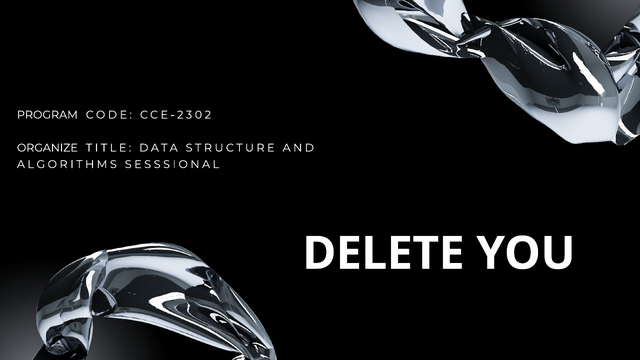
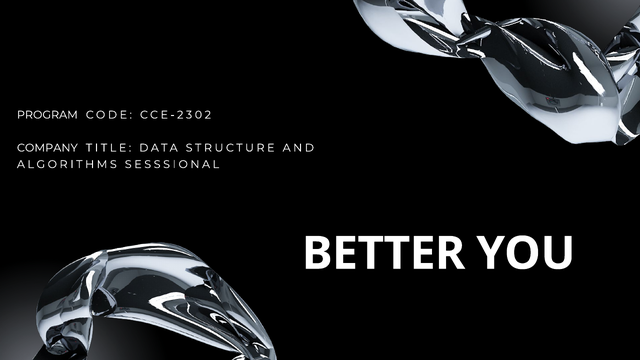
ORGANIZE: ORGANIZE -> COMPANY (47, 148)
DELETE: DELETE -> BETTER (384, 254)
